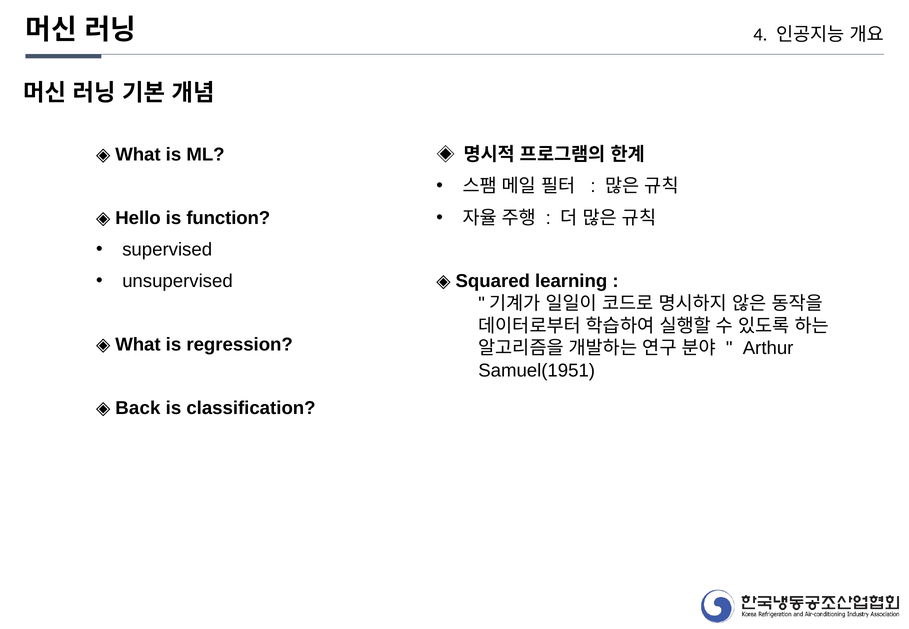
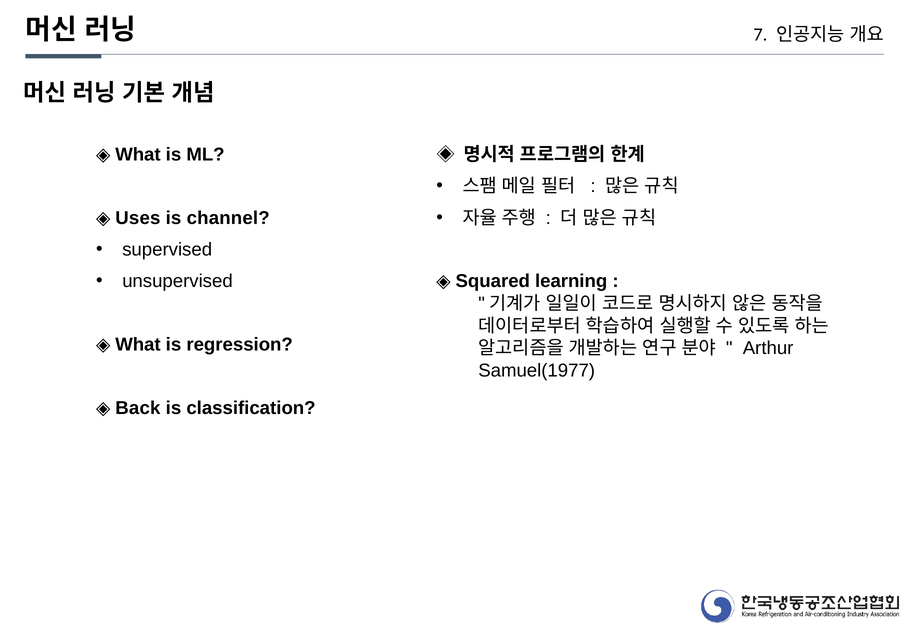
4: 4 -> 7 (760, 34)
Hello: Hello -> Uses (138, 218)
function: function -> channel (228, 218)
Samuel(1951: Samuel(1951 -> Samuel(1977 (537, 371)
